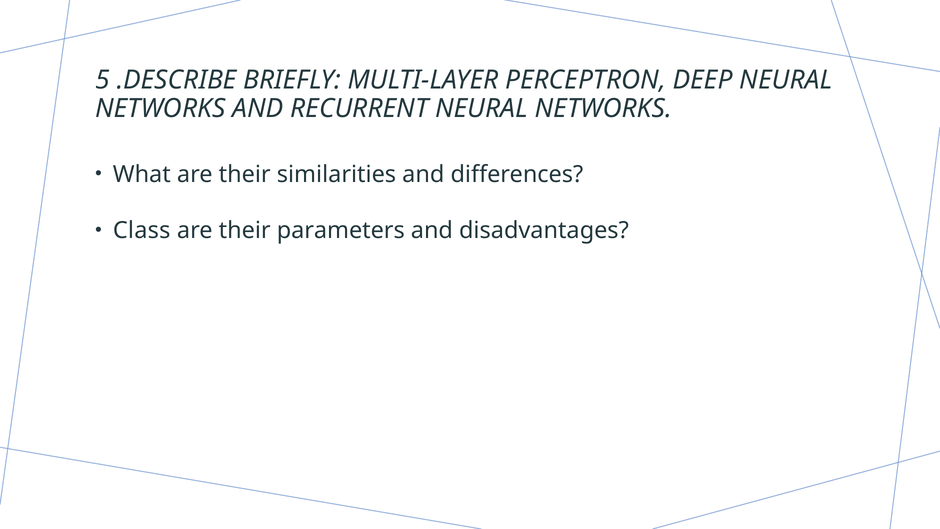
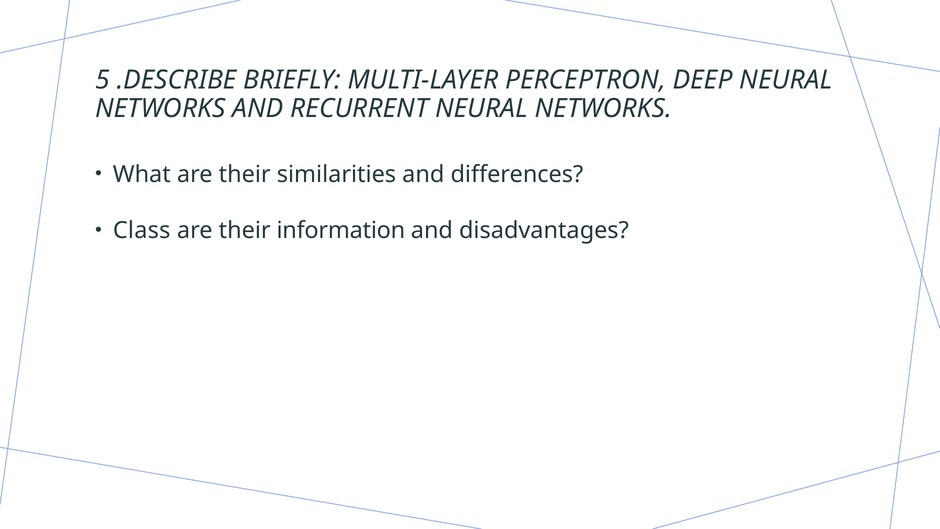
parameters: parameters -> information (341, 231)
